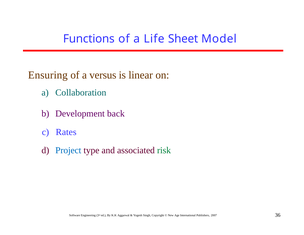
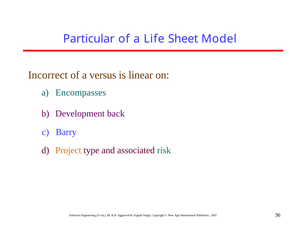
Functions: Functions -> Particular (89, 39)
Ensuring: Ensuring -> Incorrect (48, 75)
Collaboration: Collaboration -> Encompasses (81, 92)
Rates: Rates -> Barry (66, 132)
Project colour: blue -> orange (68, 150)
